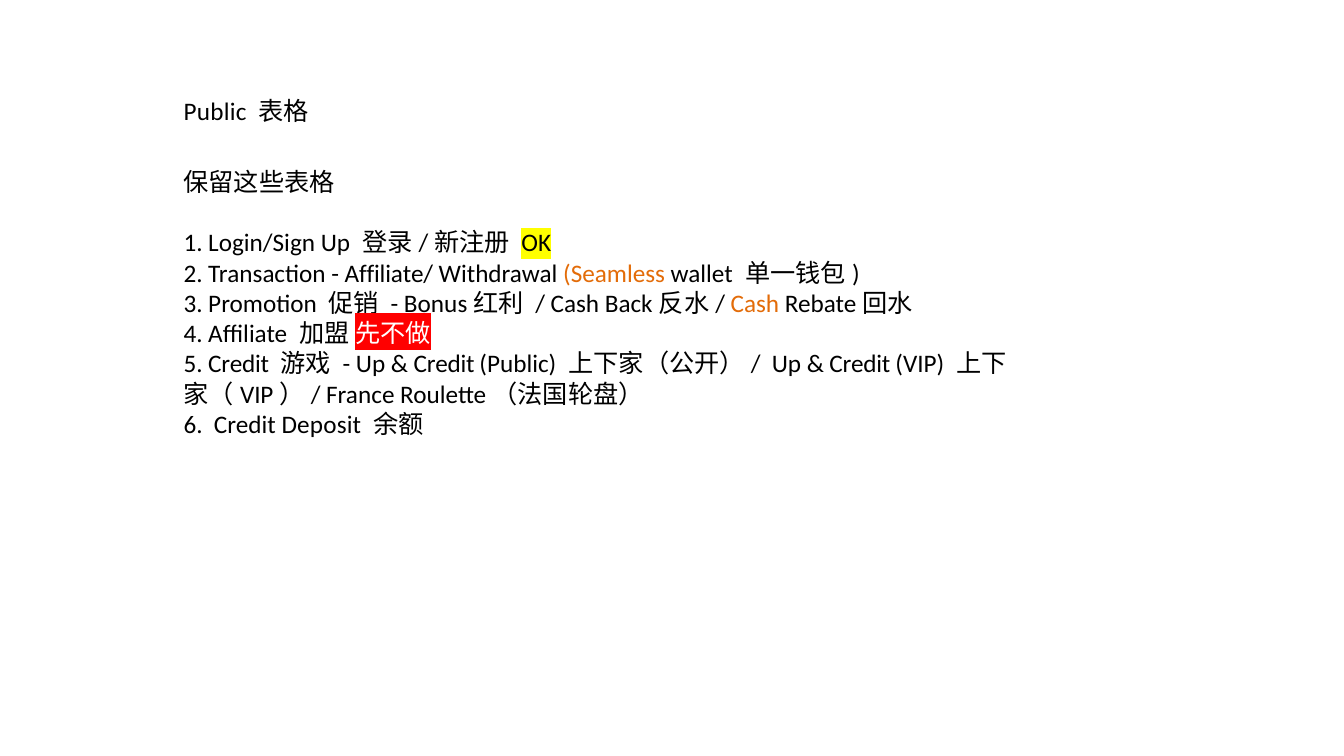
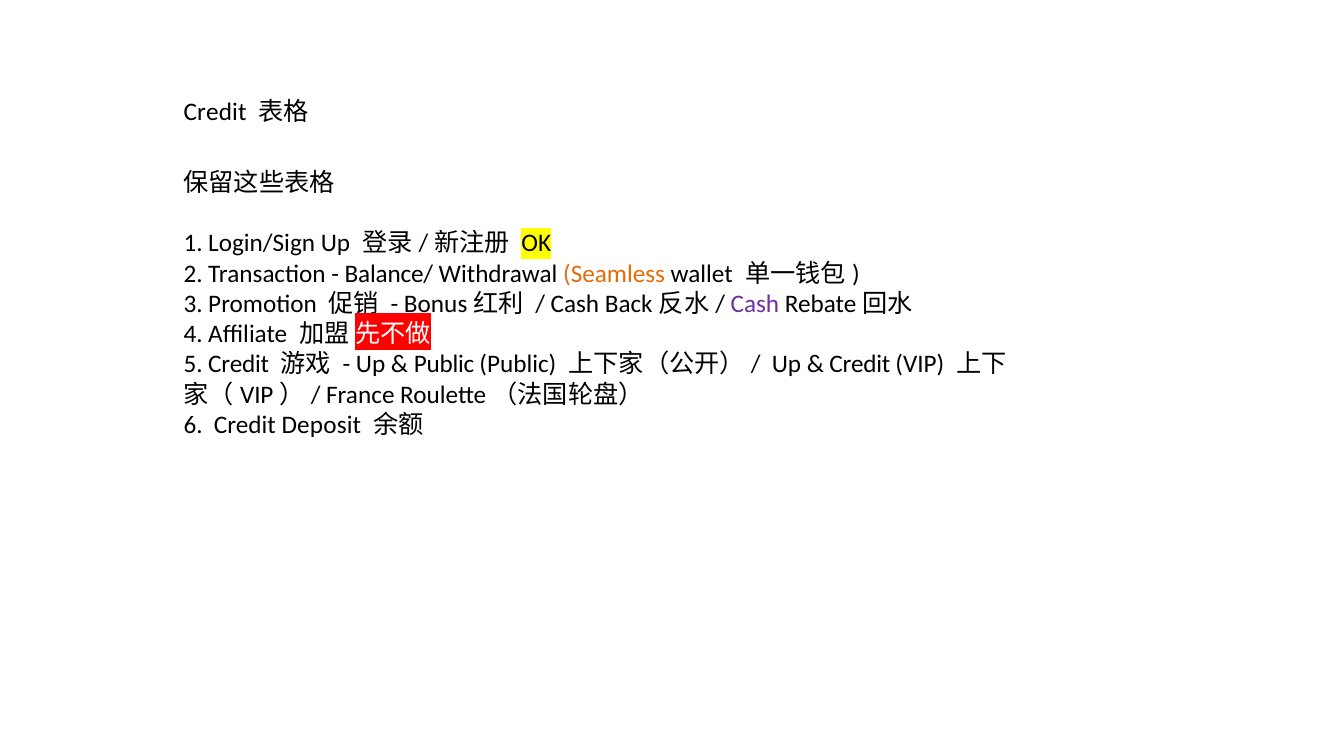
Public: Public -> Credit (215, 113)
Affiliate/: Affiliate/ -> Balance/ (389, 274)
Cash colour: orange -> purple (755, 304)
Credit: Credit -> Public (444, 365)
